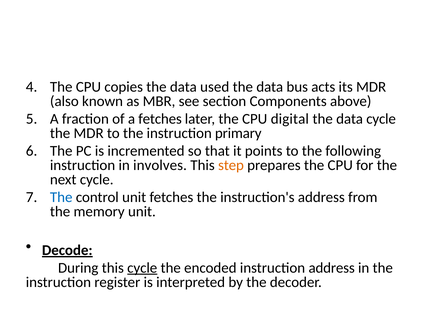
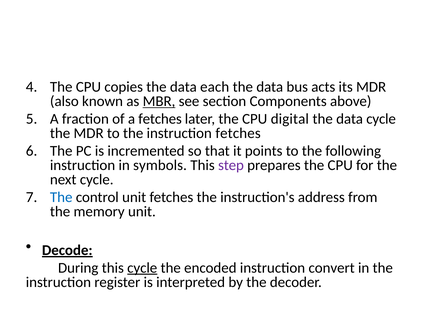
used: used -> each (215, 87)
MBR underline: none -> present (159, 101)
instruction primary: primary -> fetches (238, 133)
involves: involves -> symbols (160, 165)
step colour: orange -> purple (231, 165)
instruction address: address -> convert (332, 267)
